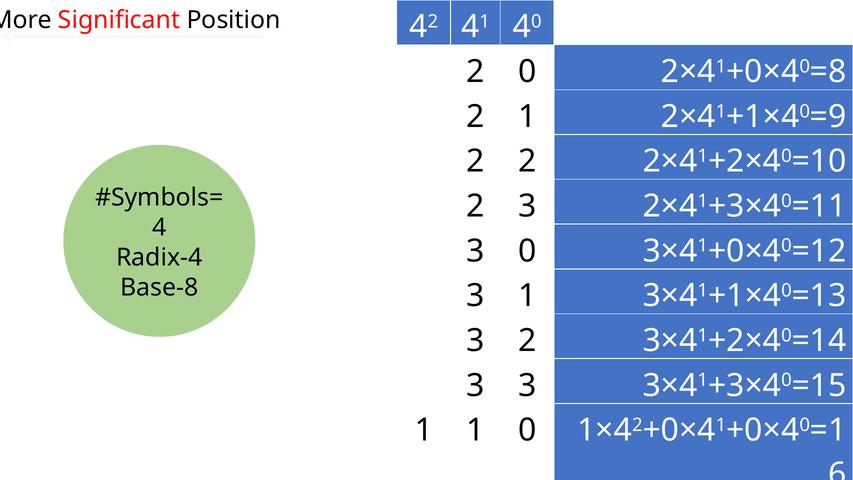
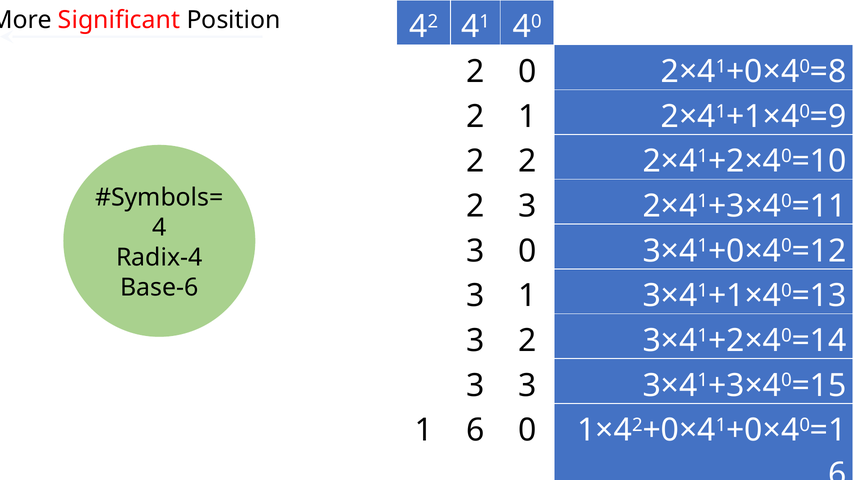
Base-8: Base-8 -> Base-6 (159, 287)
1 1: 1 -> 6 (475, 430)
